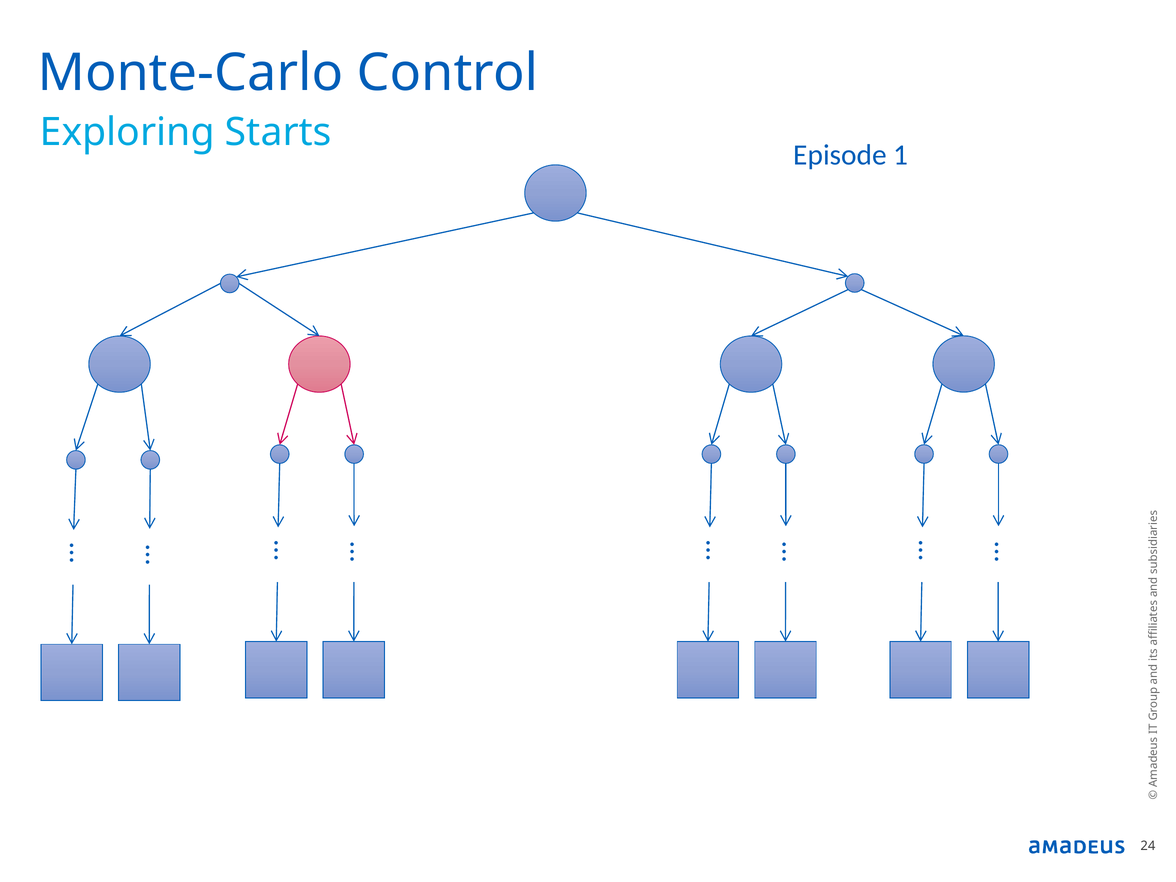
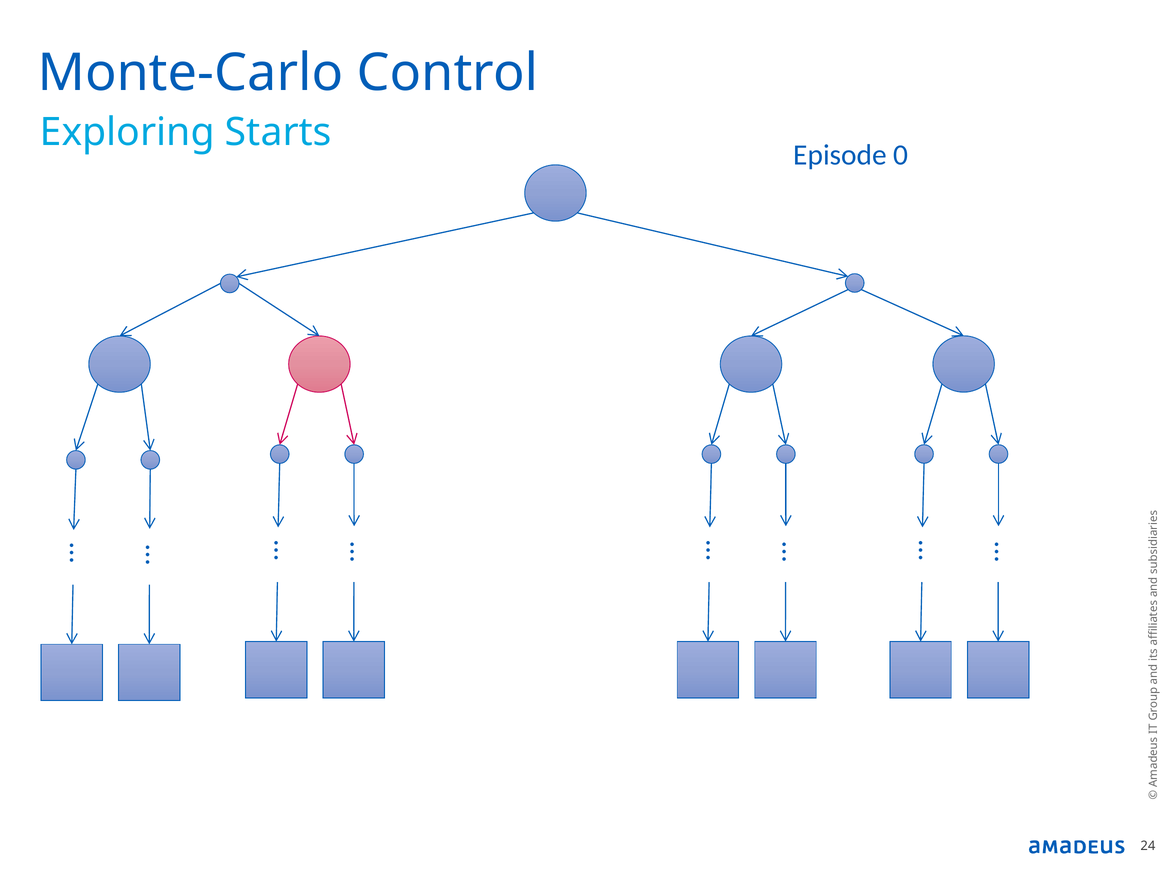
1: 1 -> 0 (901, 155)
